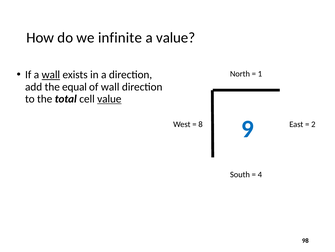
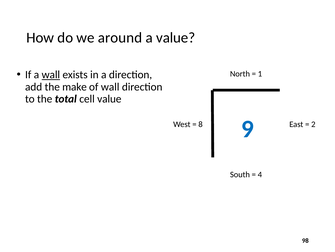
infinite: infinite -> around (120, 38)
equal: equal -> make (74, 87)
value underline: present -> none (109, 99)
